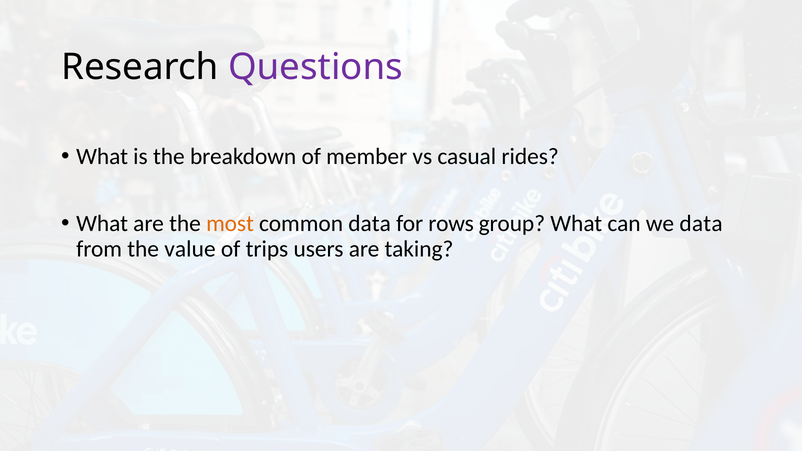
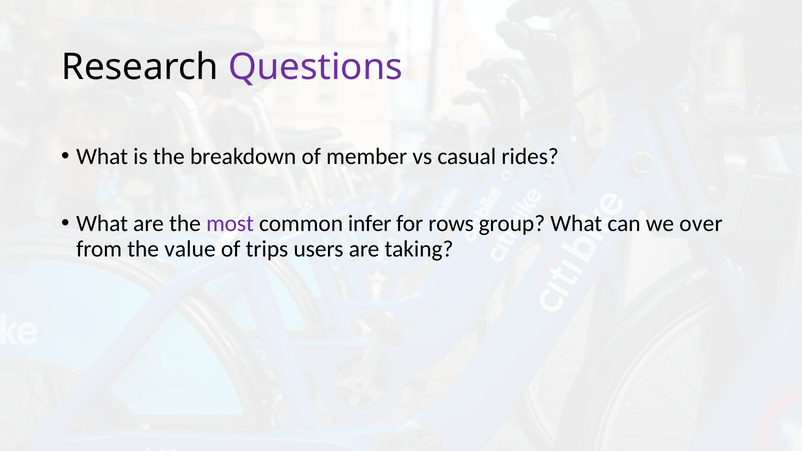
most colour: orange -> purple (230, 224)
common data: data -> infer (370, 224)
we data: data -> over (701, 224)
